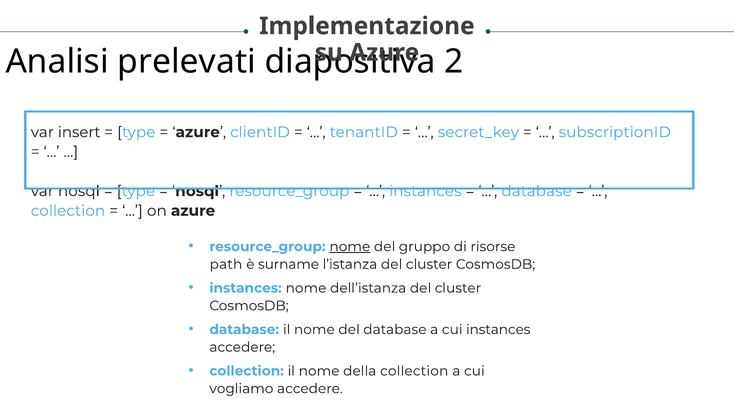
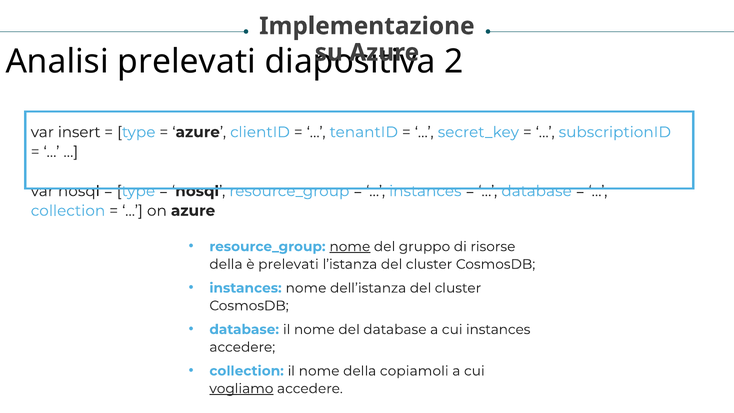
path: path -> della (226, 264)
è surname: surname -> prelevati (288, 264)
della collection: collection -> copiamoli (414, 371)
vogliamo underline: none -> present (241, 389)
